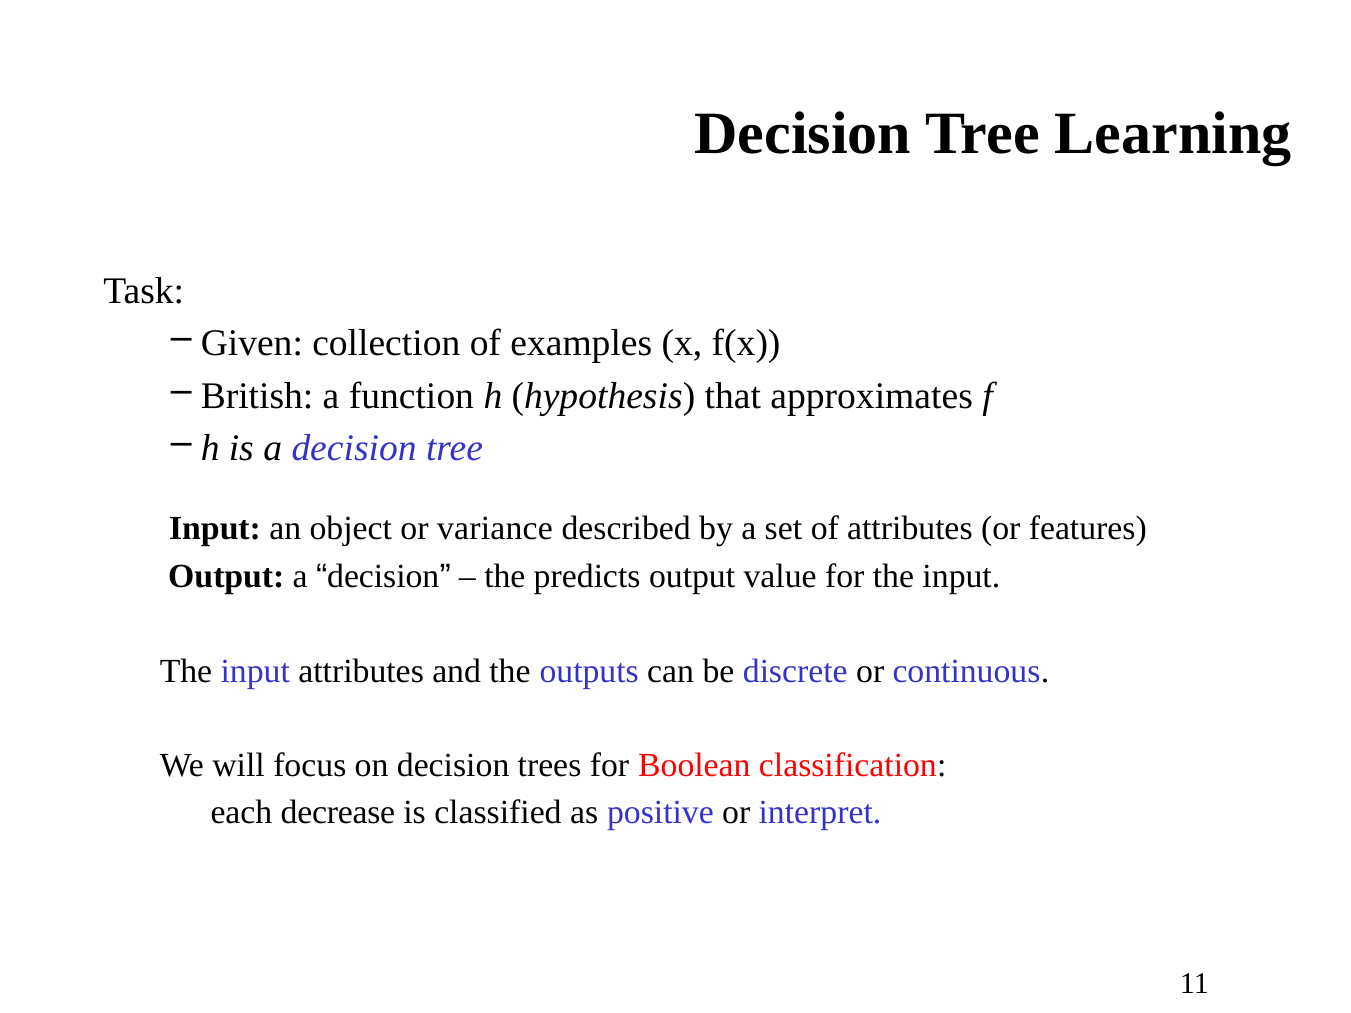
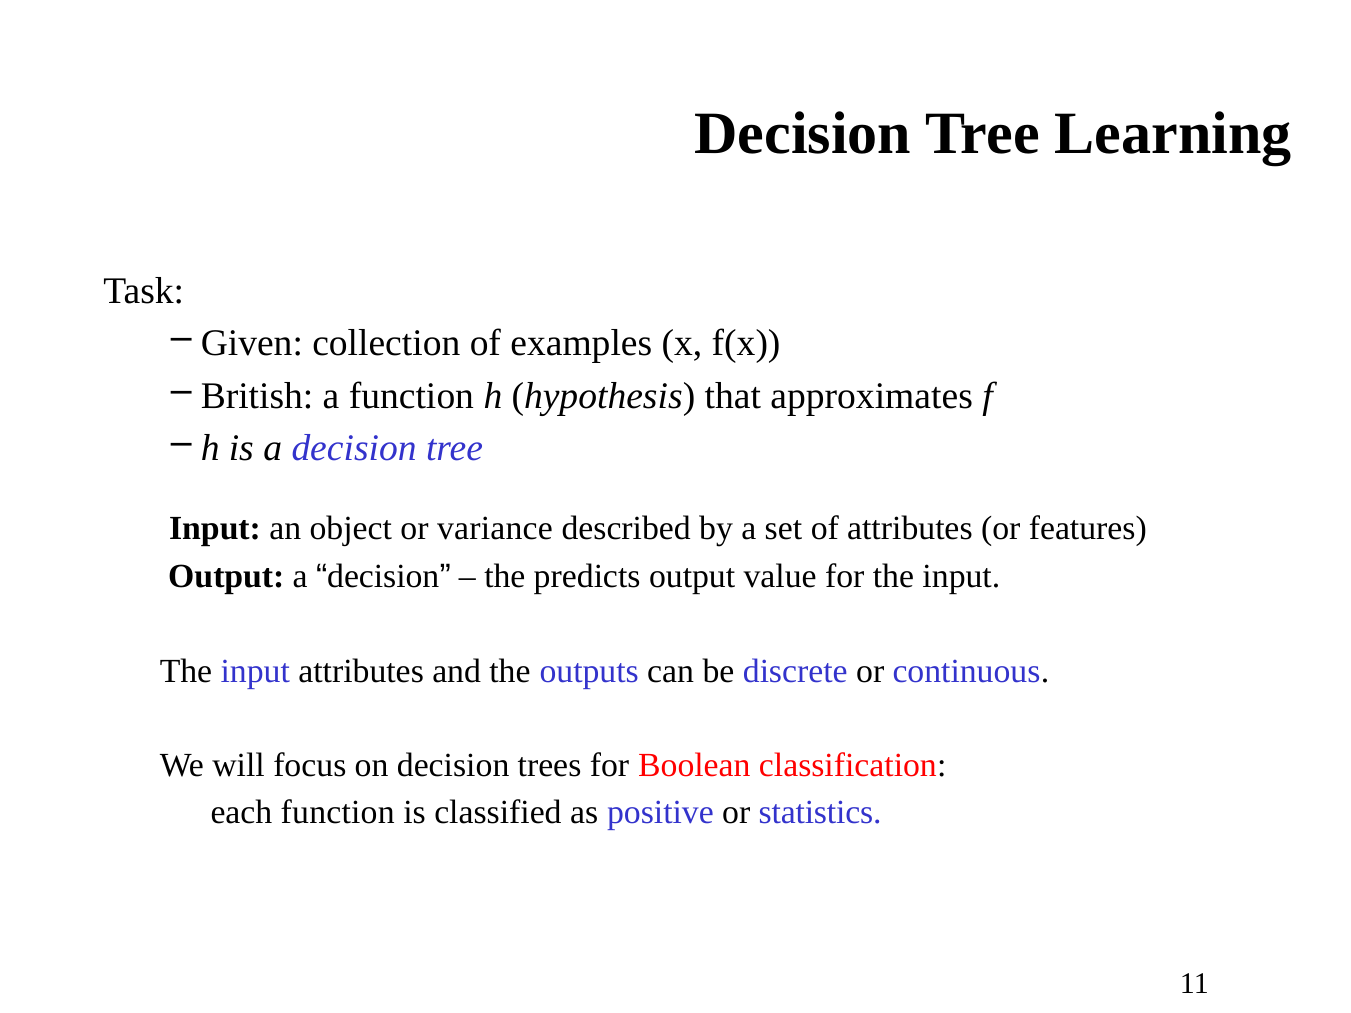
each decrease: decrease -> function (338, 813)
interpret: interpret -> statistics (820, 813)
